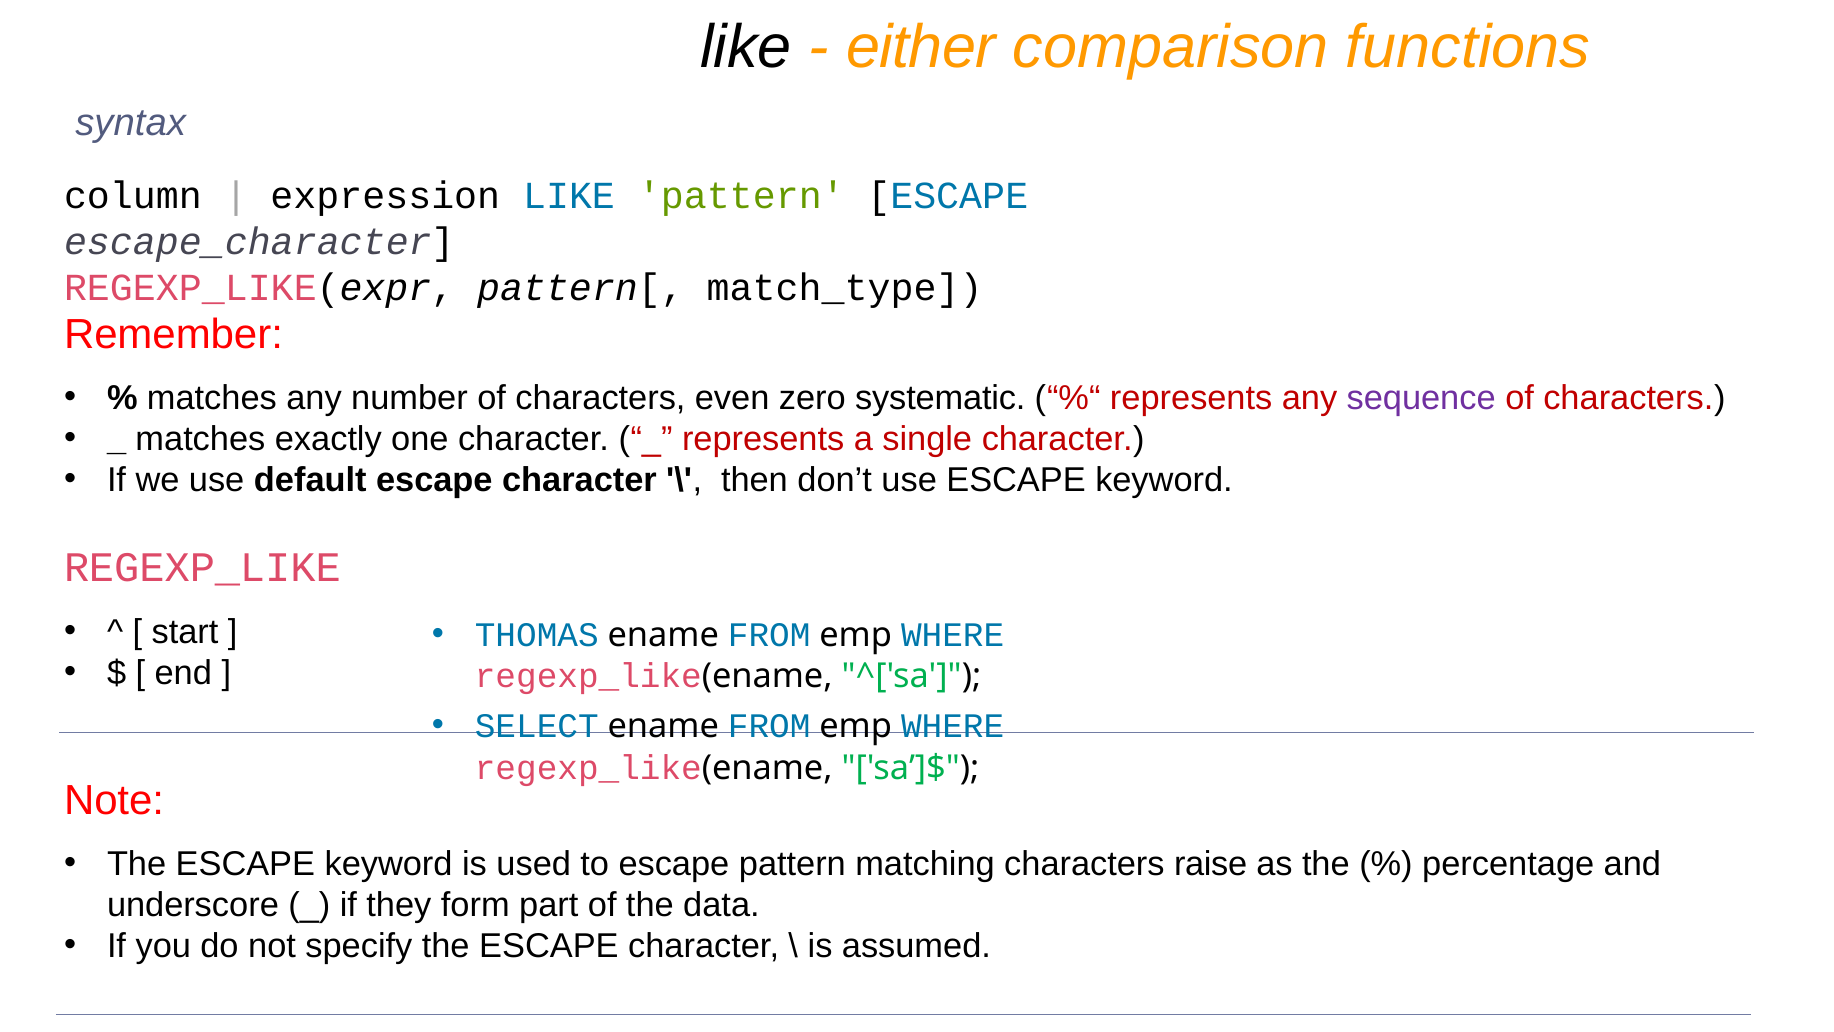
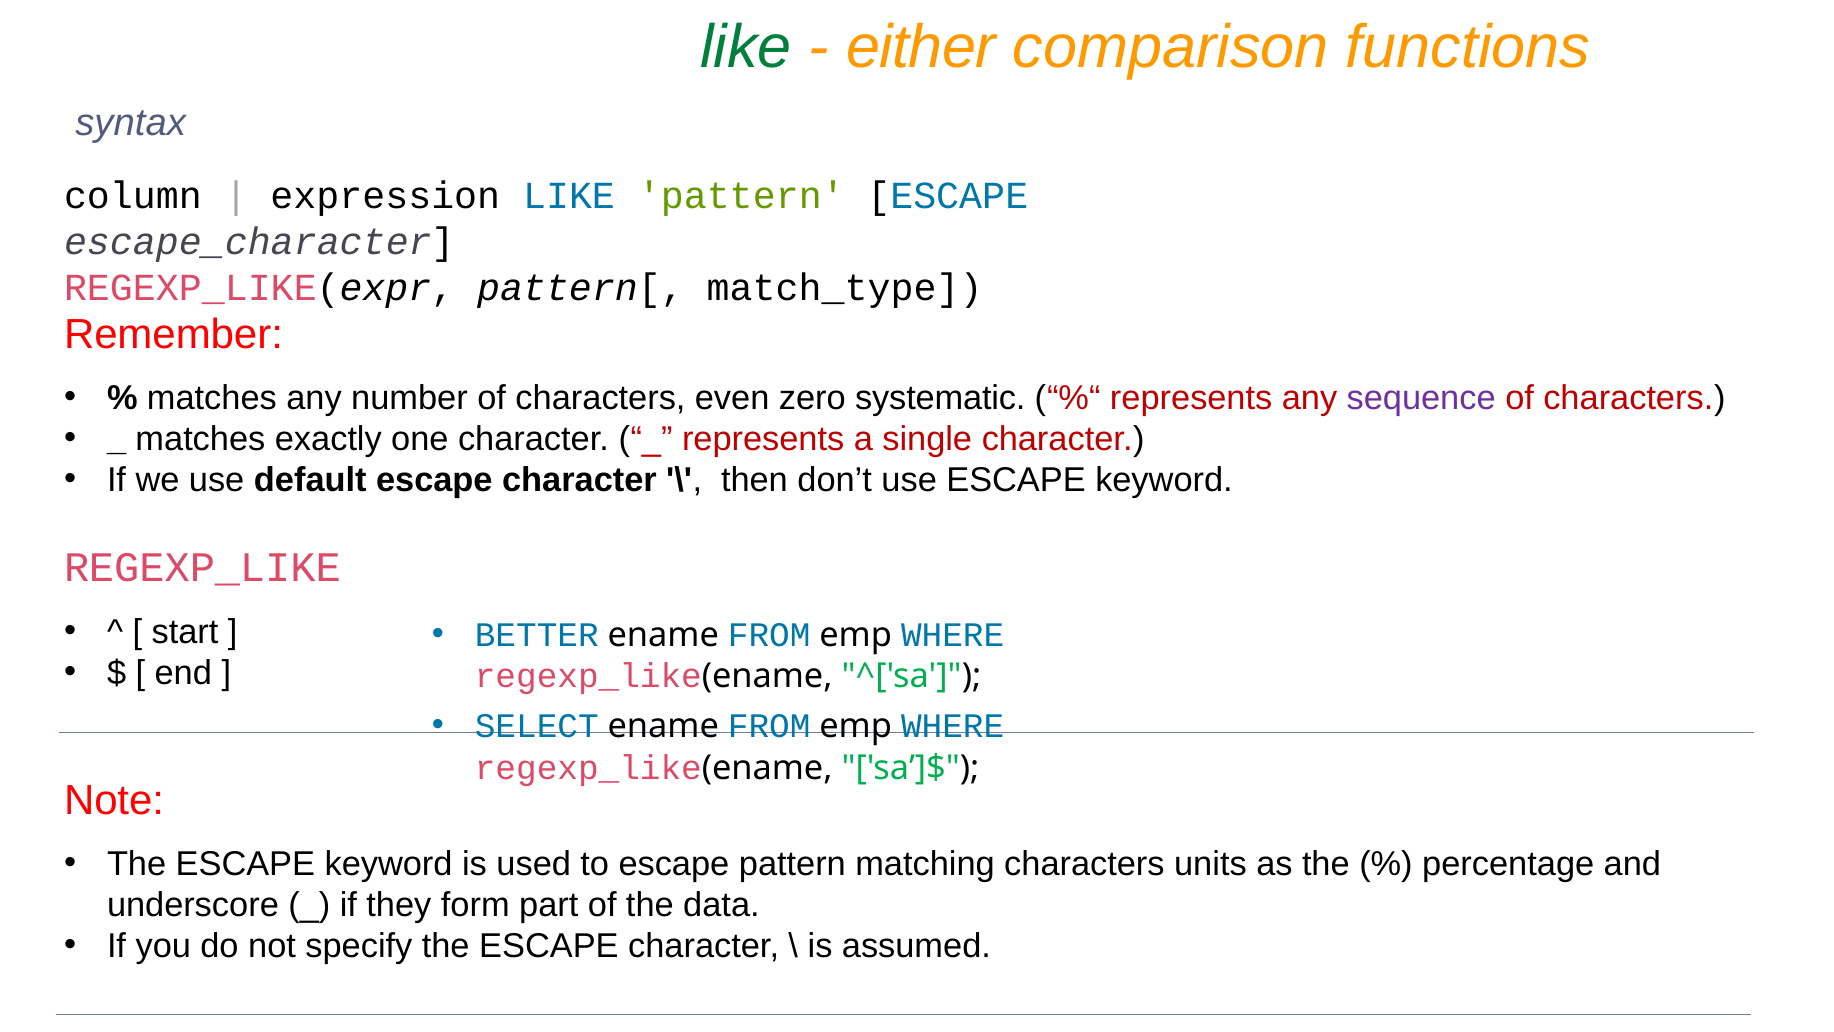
like colour: black -> green (746, 48)
THOMAS: THOMAS -> BETTER (537, 634)
raise: raise -> units (1210, 863)
